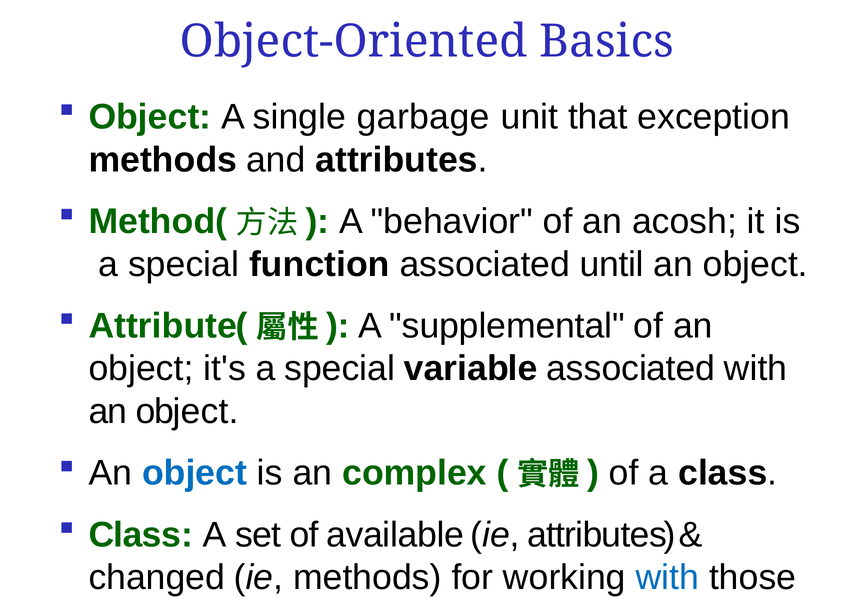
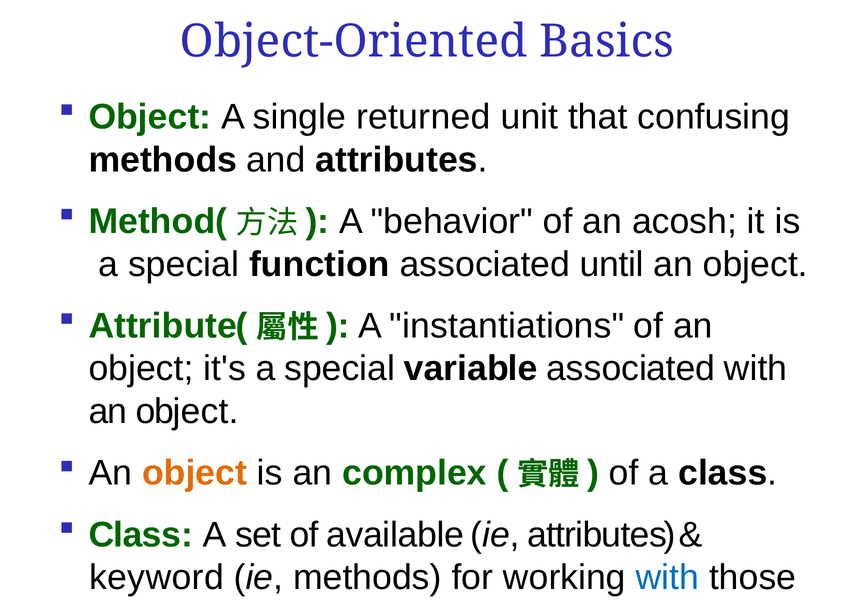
garbage: garbage -> returned (423, 117)
exception: exception -> confusing (714, 117)
supplemental: supplemental -> instantiations (507, 326)
object colour: blue -> orange (194, 473)
changed: changed -> keyword (157, 577)
